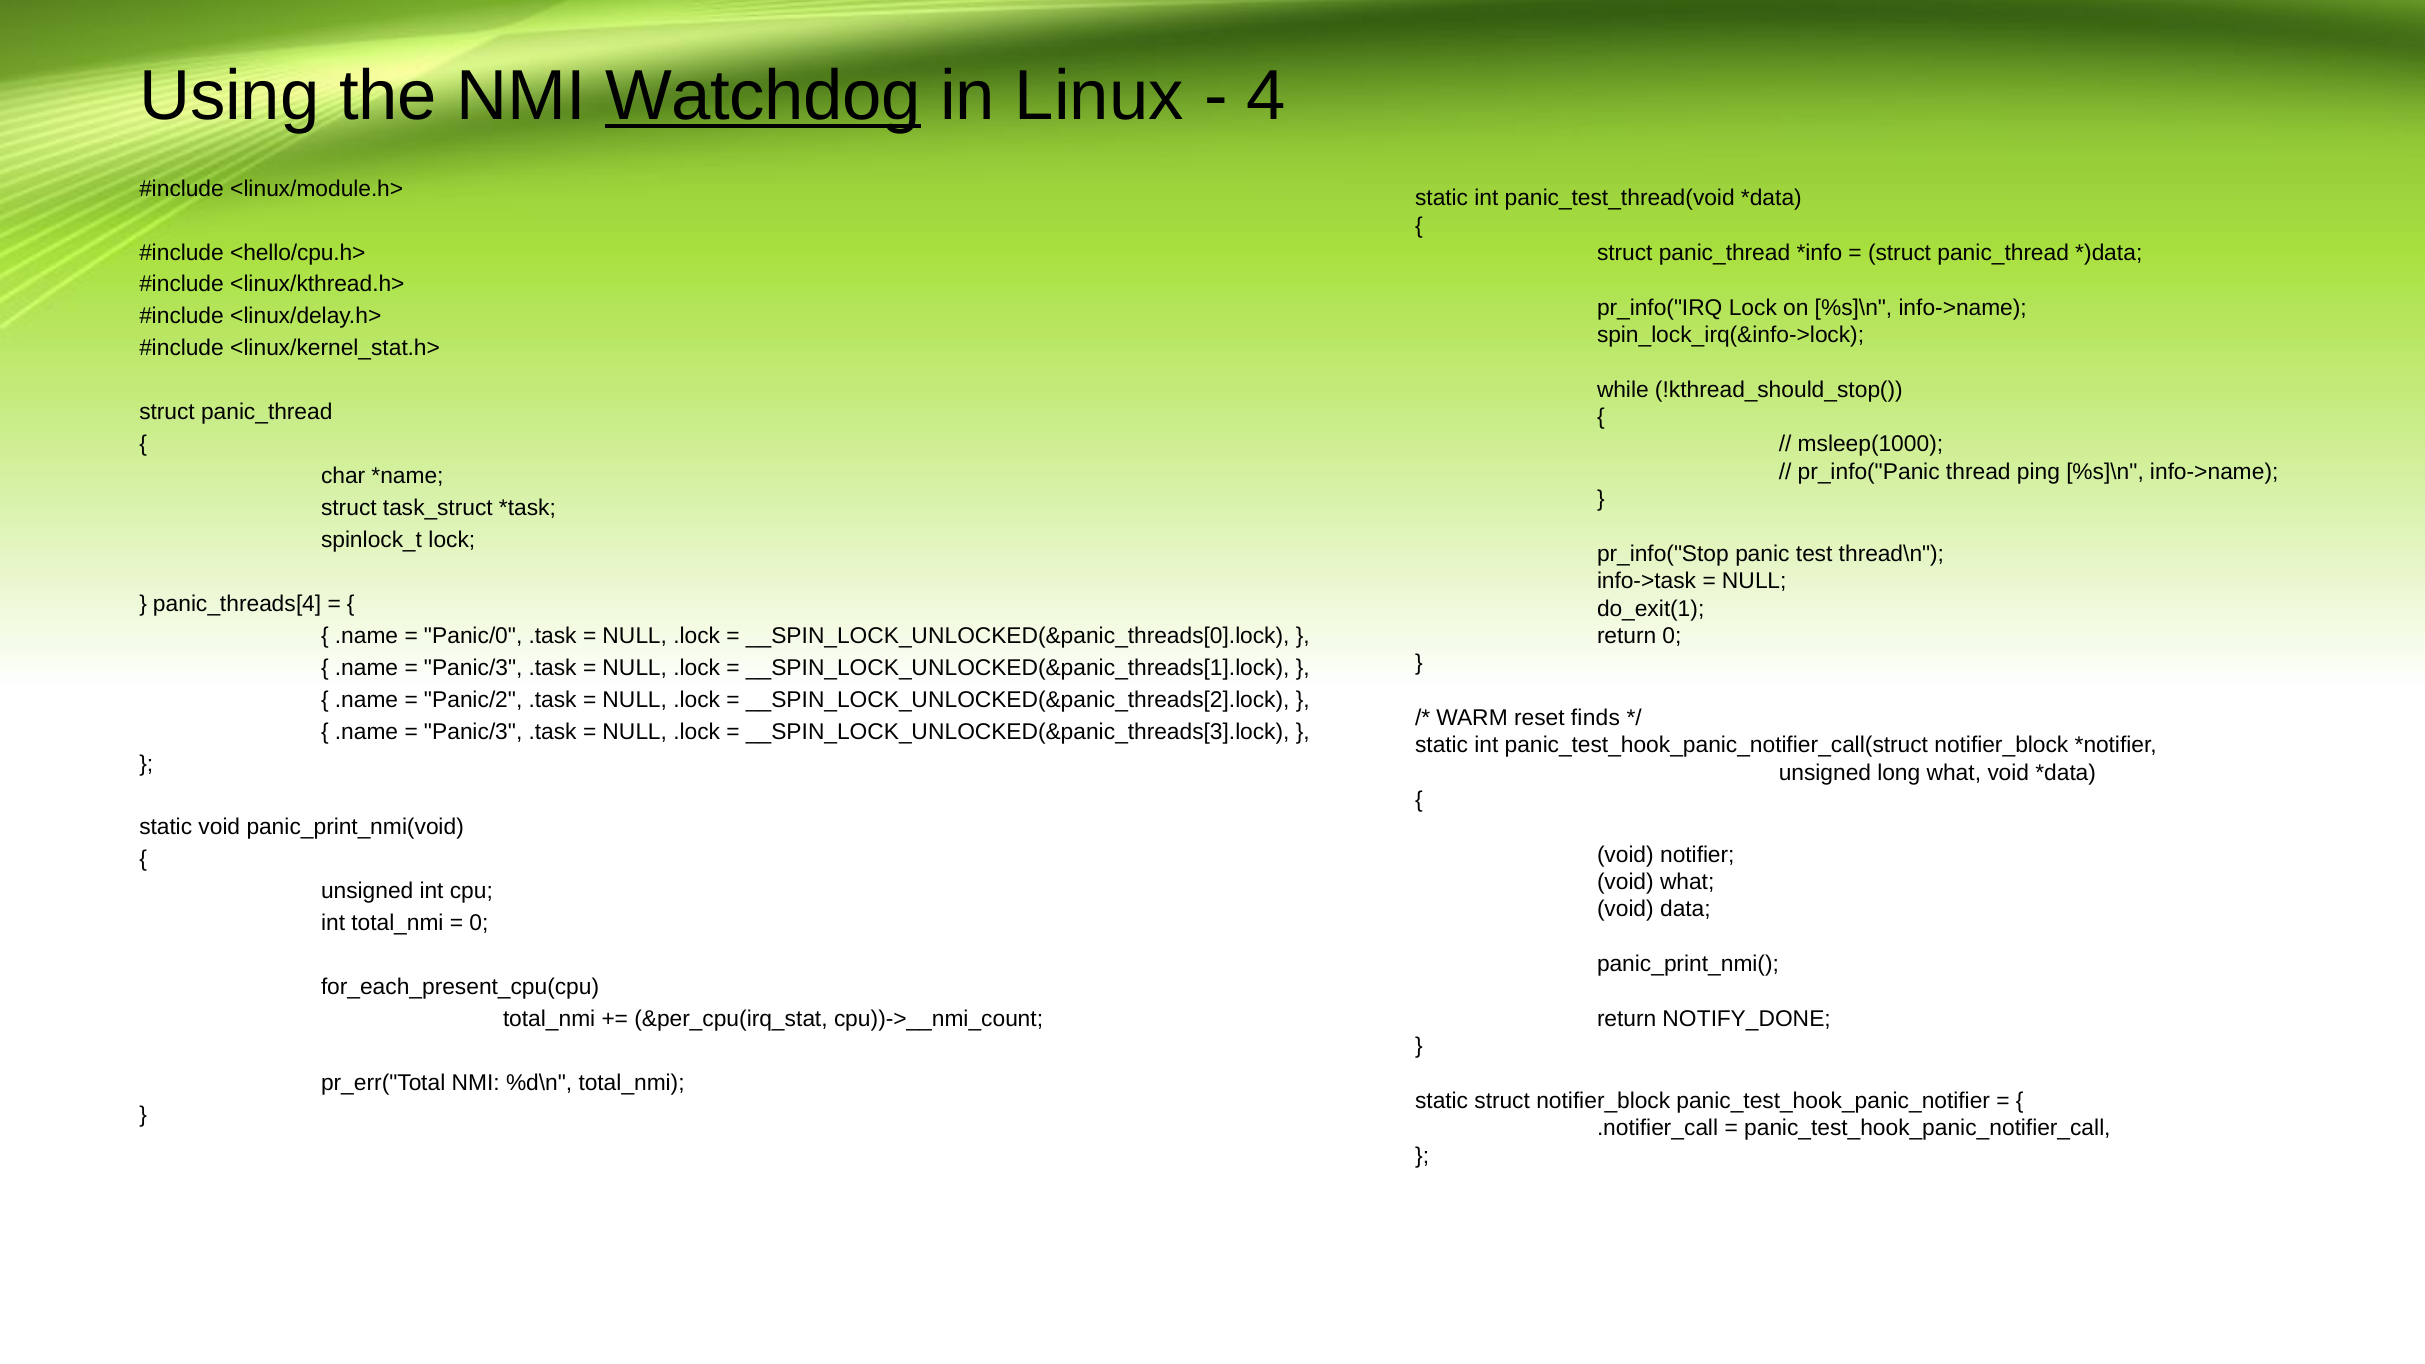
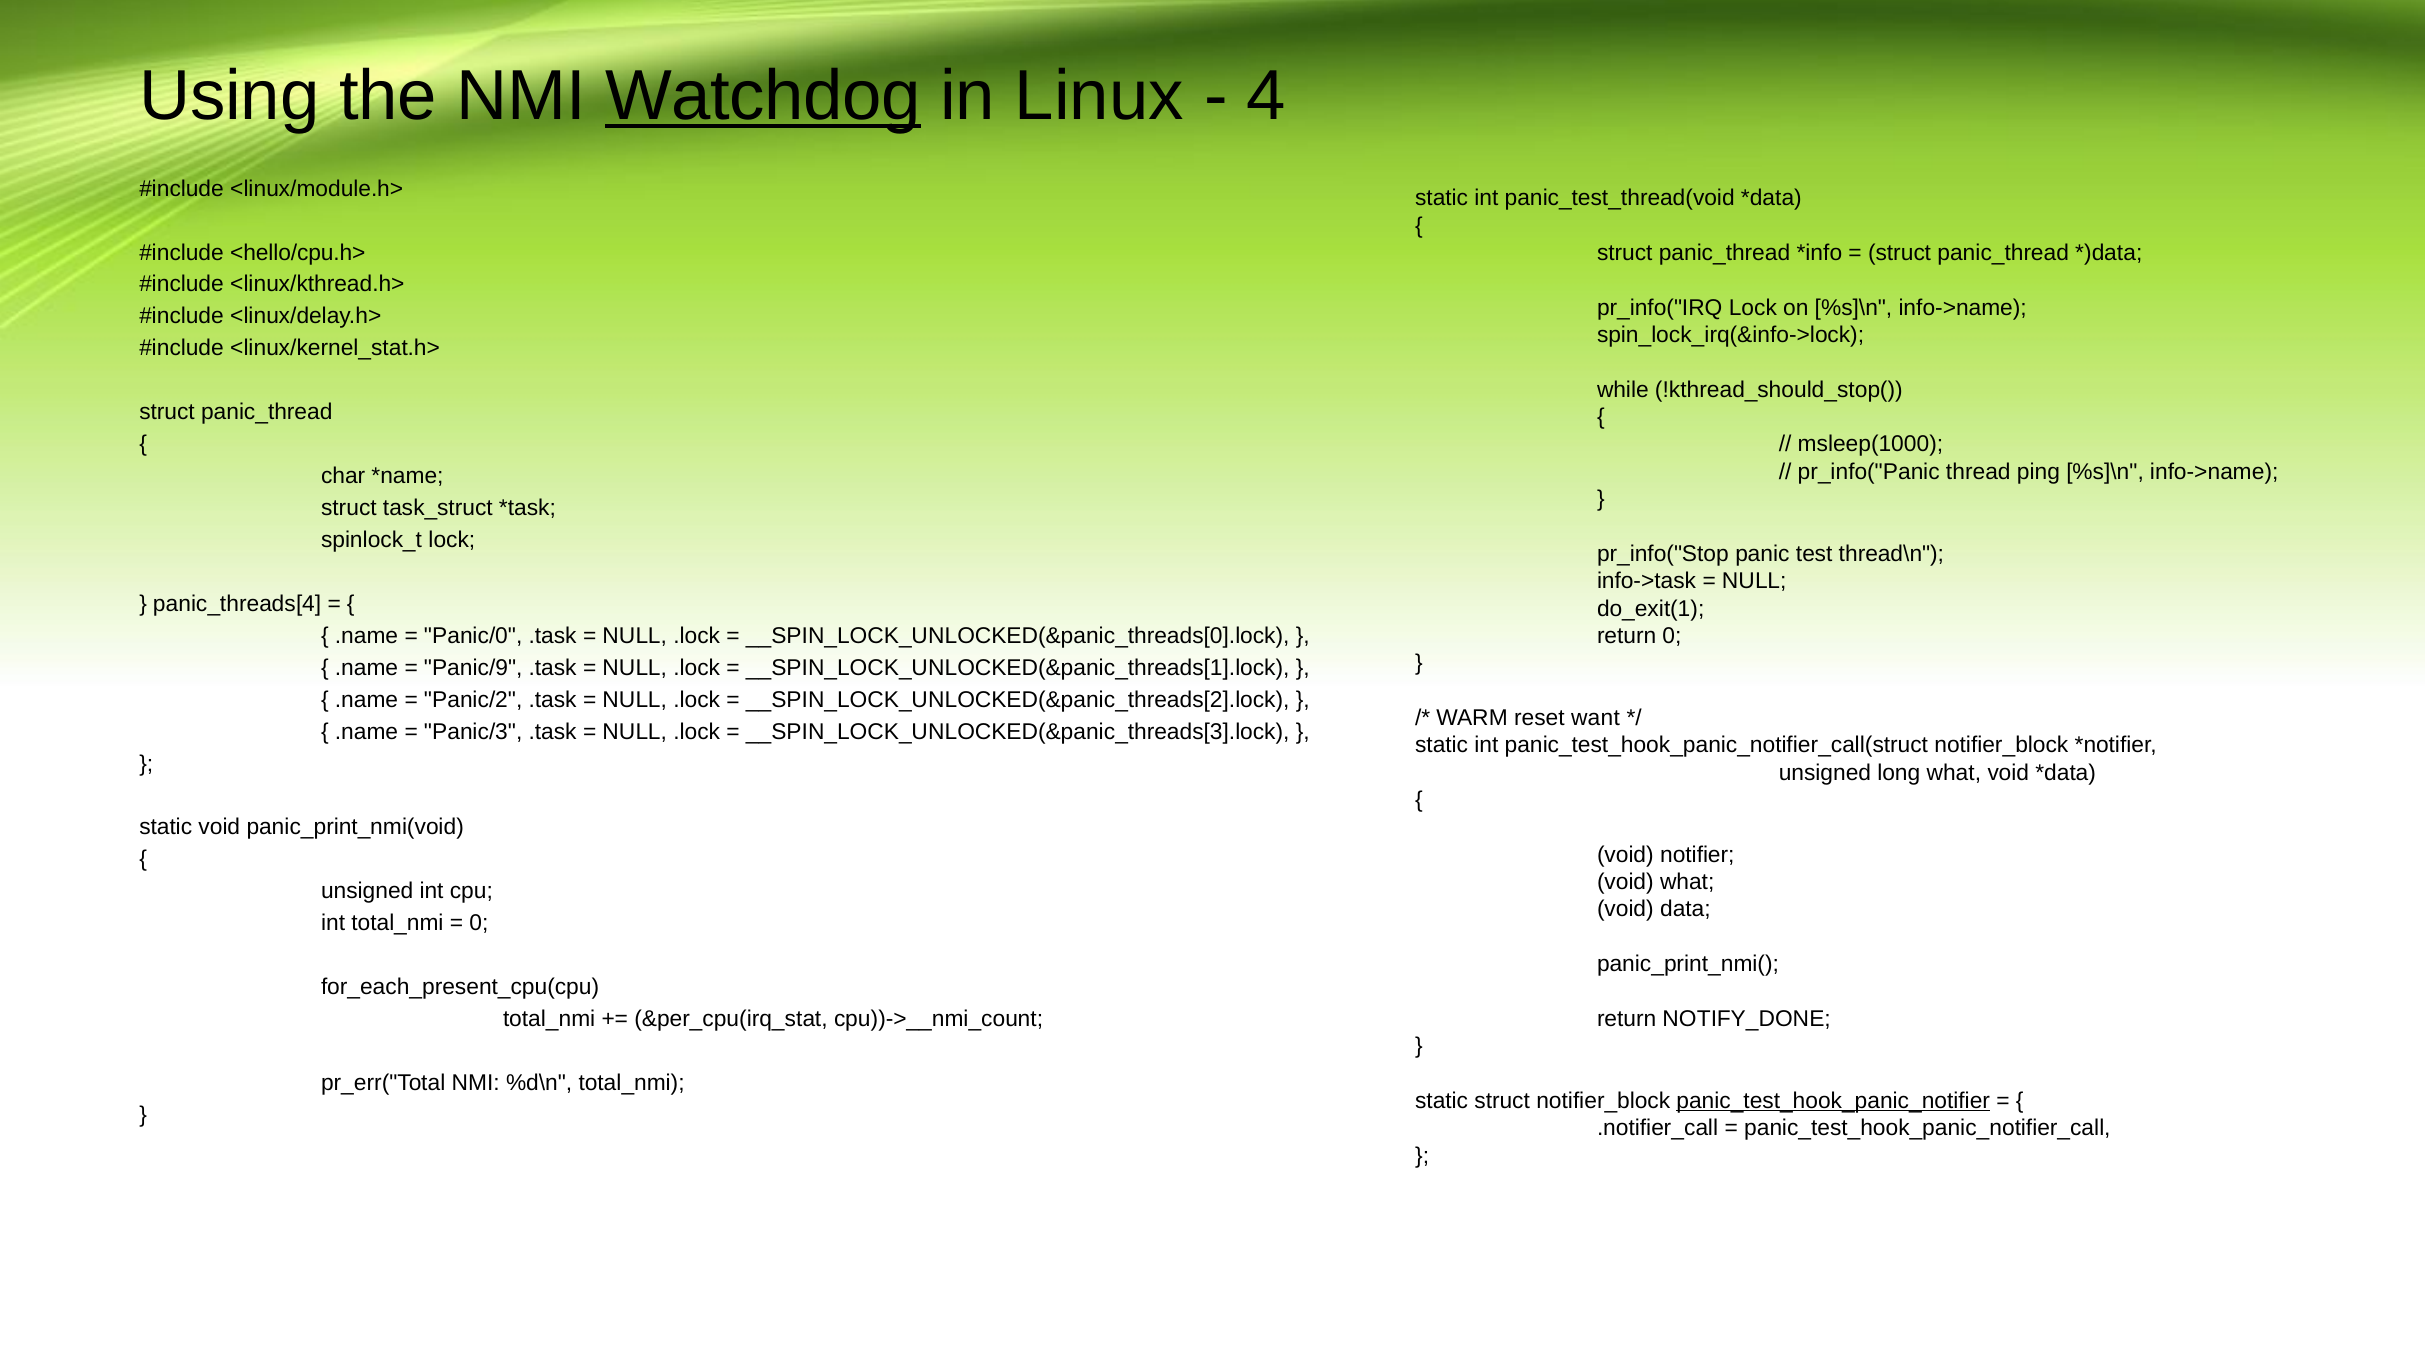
Panic/3: Panic/3 -> Panic/9 (473, 668)
finds: finds -> want (1595, 718)
panic_test_hook_panic_notifier underline: none -> present (1833, 1101)
